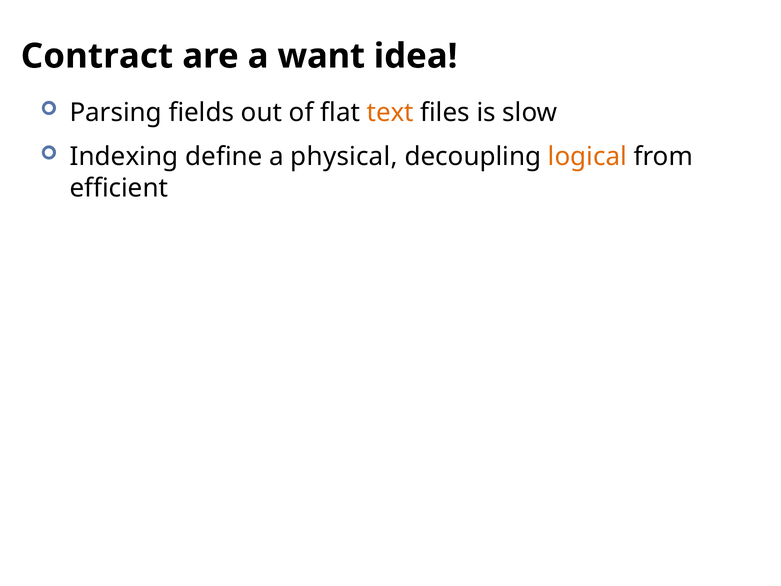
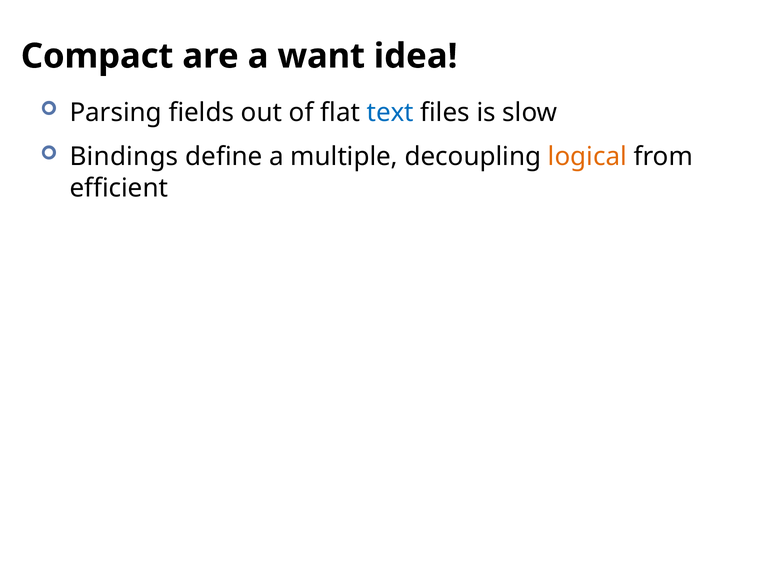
Contract: Contract -> Compact (97, 56)
text colour: orange -> blue (390, 112)
Indexing: Indexing -> Bindings (124, 157)
physical: physical -> multiple (344, 157)
